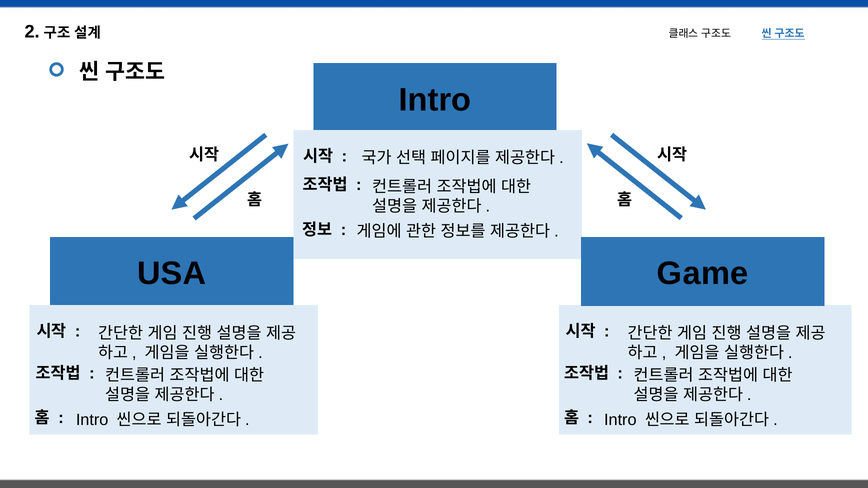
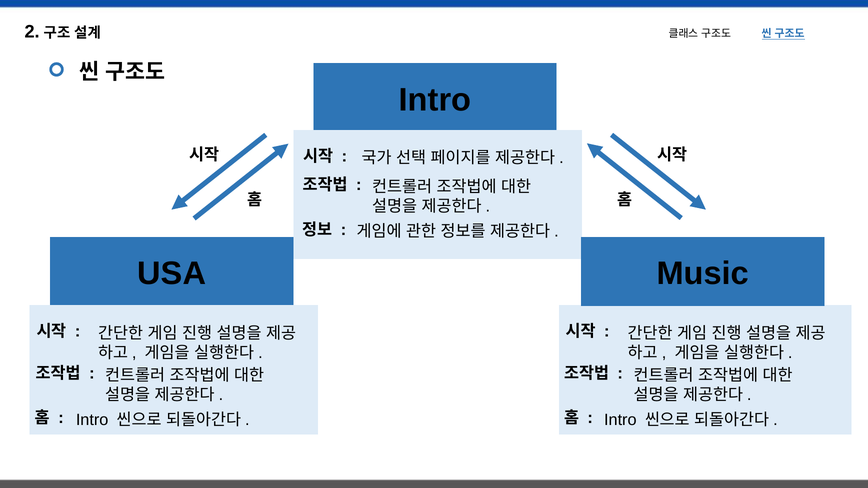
Game: Game -> Music (703, 274)
